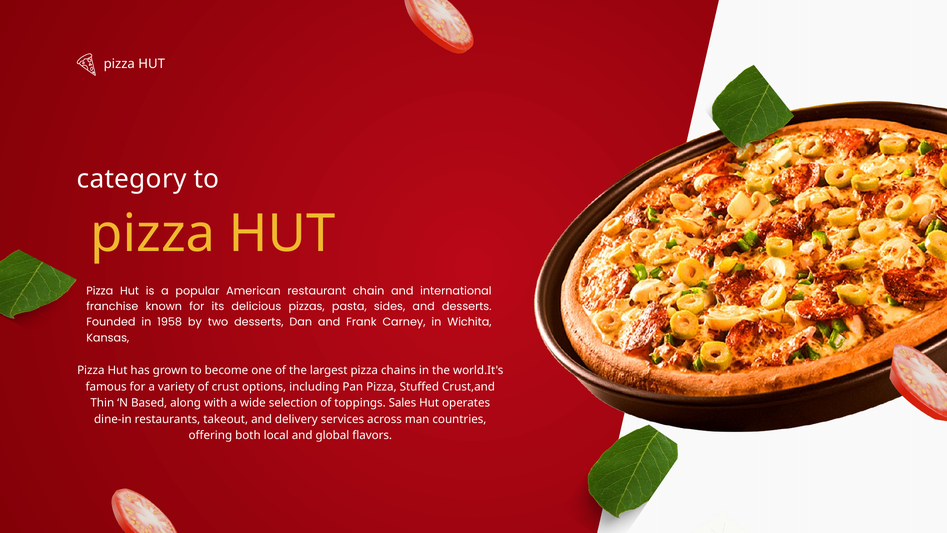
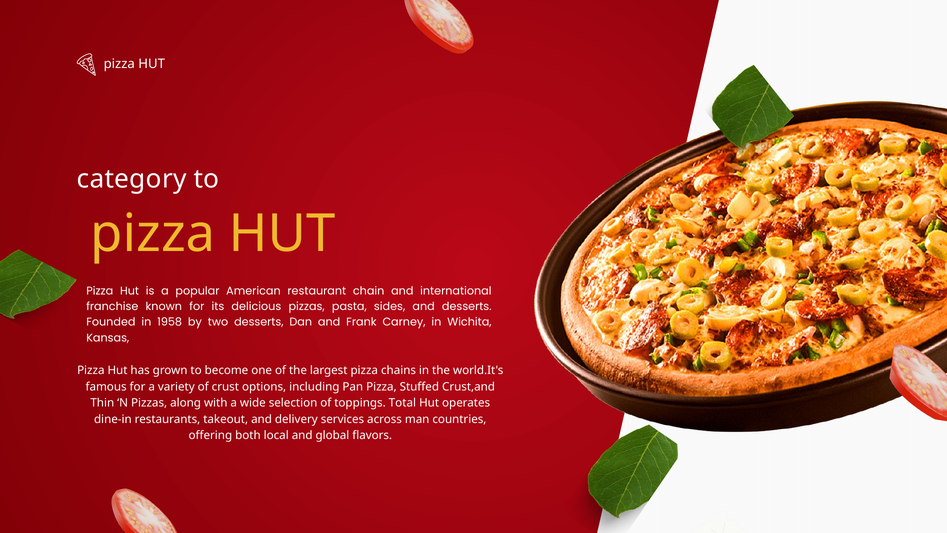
N Based: Based -> Pizzas (149, 403)
Sales: Sales -> Total (402, 403)
